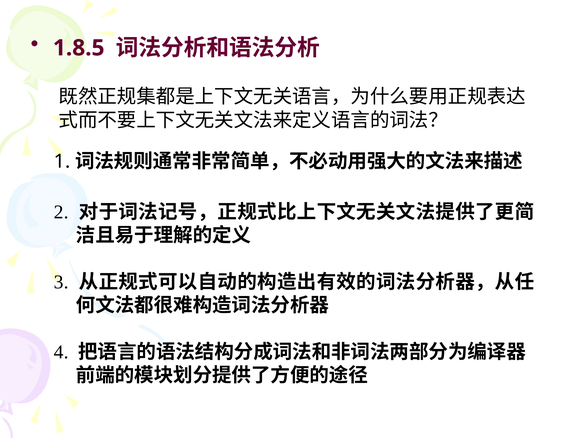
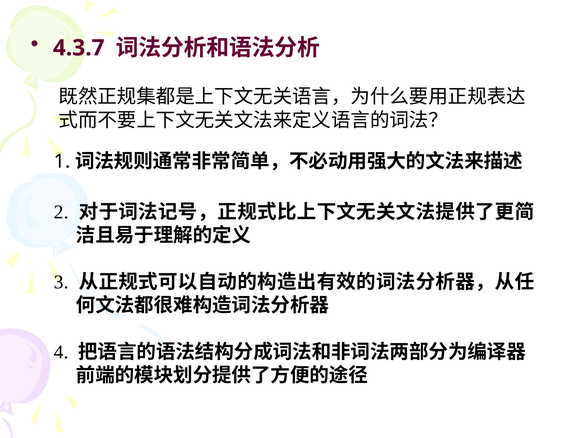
1.8.5: 1.8.5 -> 4.3.7 (79, 48)
